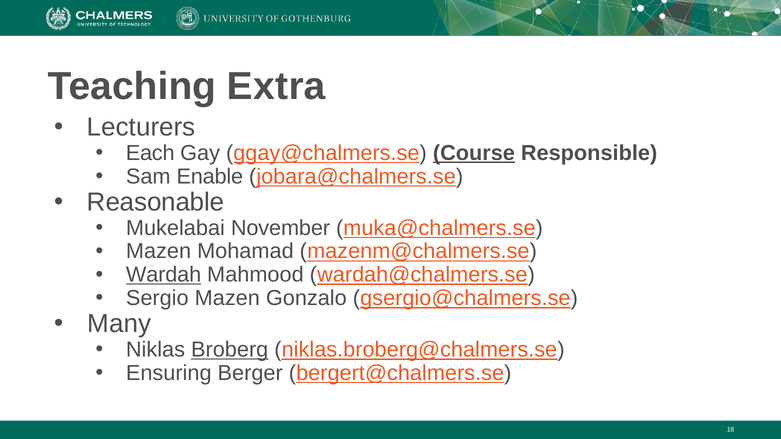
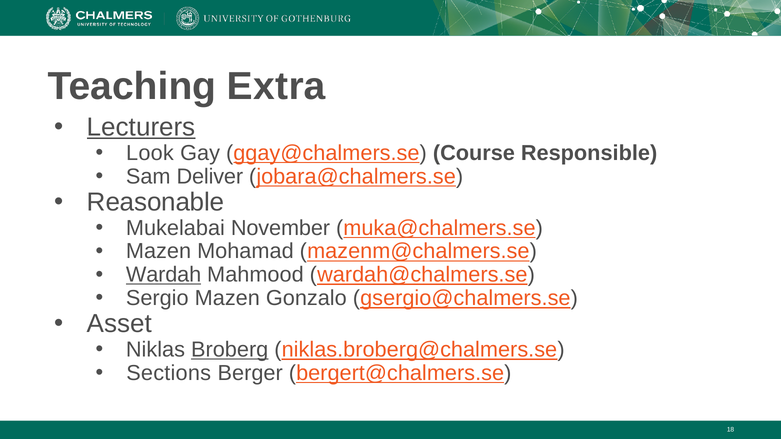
Lecturers underline: none -> present (141, 127)
Each: Each -> Look (150, 153)
Course underline: present -> none (474, 153)
Enable: Enable -> Deliver (210, 177)
Many: Many -> Asset (119, 324)
Ensuring: Ensuring -> Sections (169, 373)
